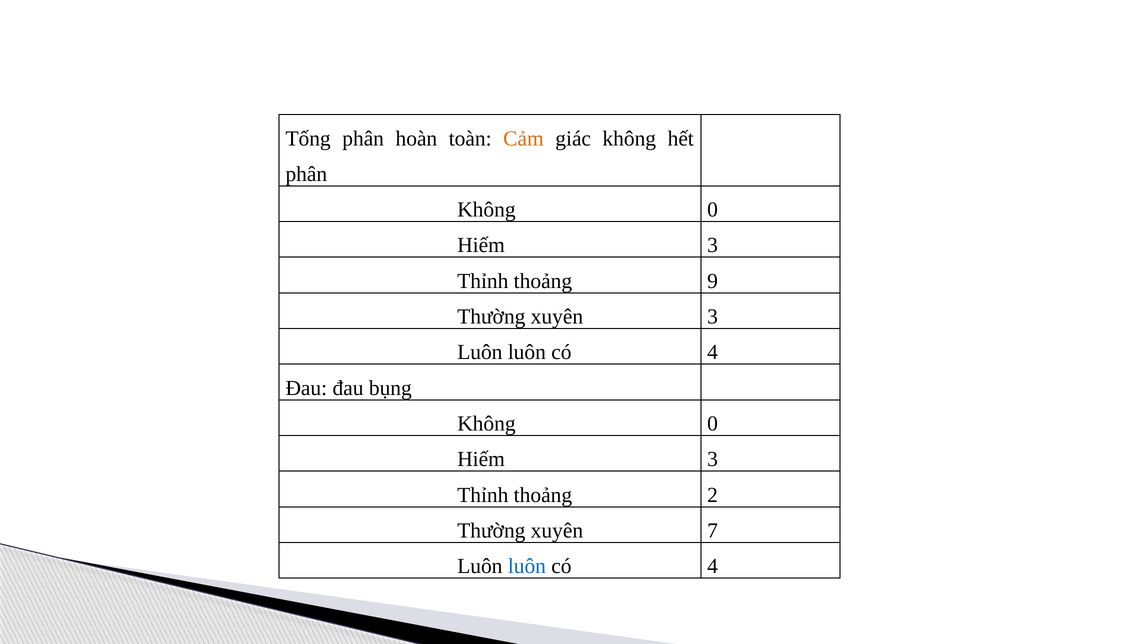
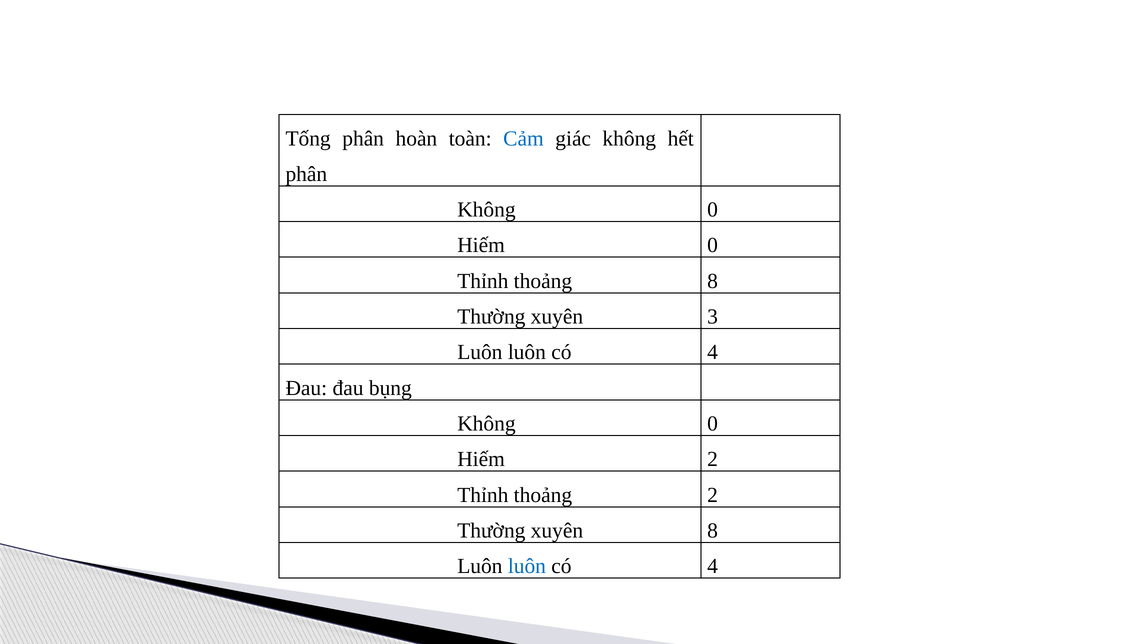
Cảm colour: orange -> blue (523, 138)
3: 3 -> 0 (713, 245)
thoảng 9: 9 -> 8 (713, 281)
3: 3 -> 2 (713, 459)
xuyên 7: 7 -> 8 (713, 531)
